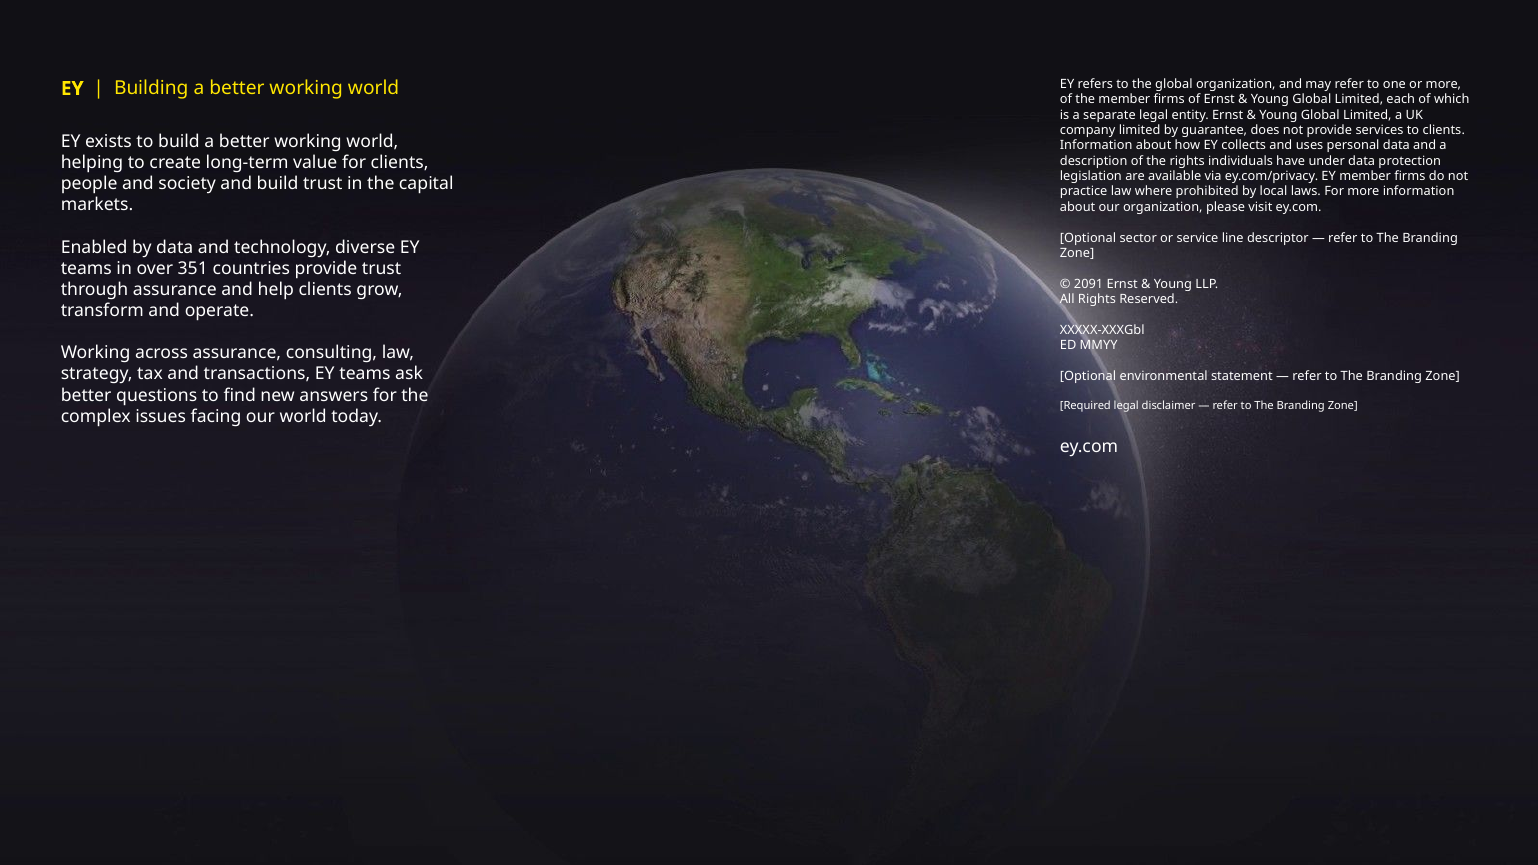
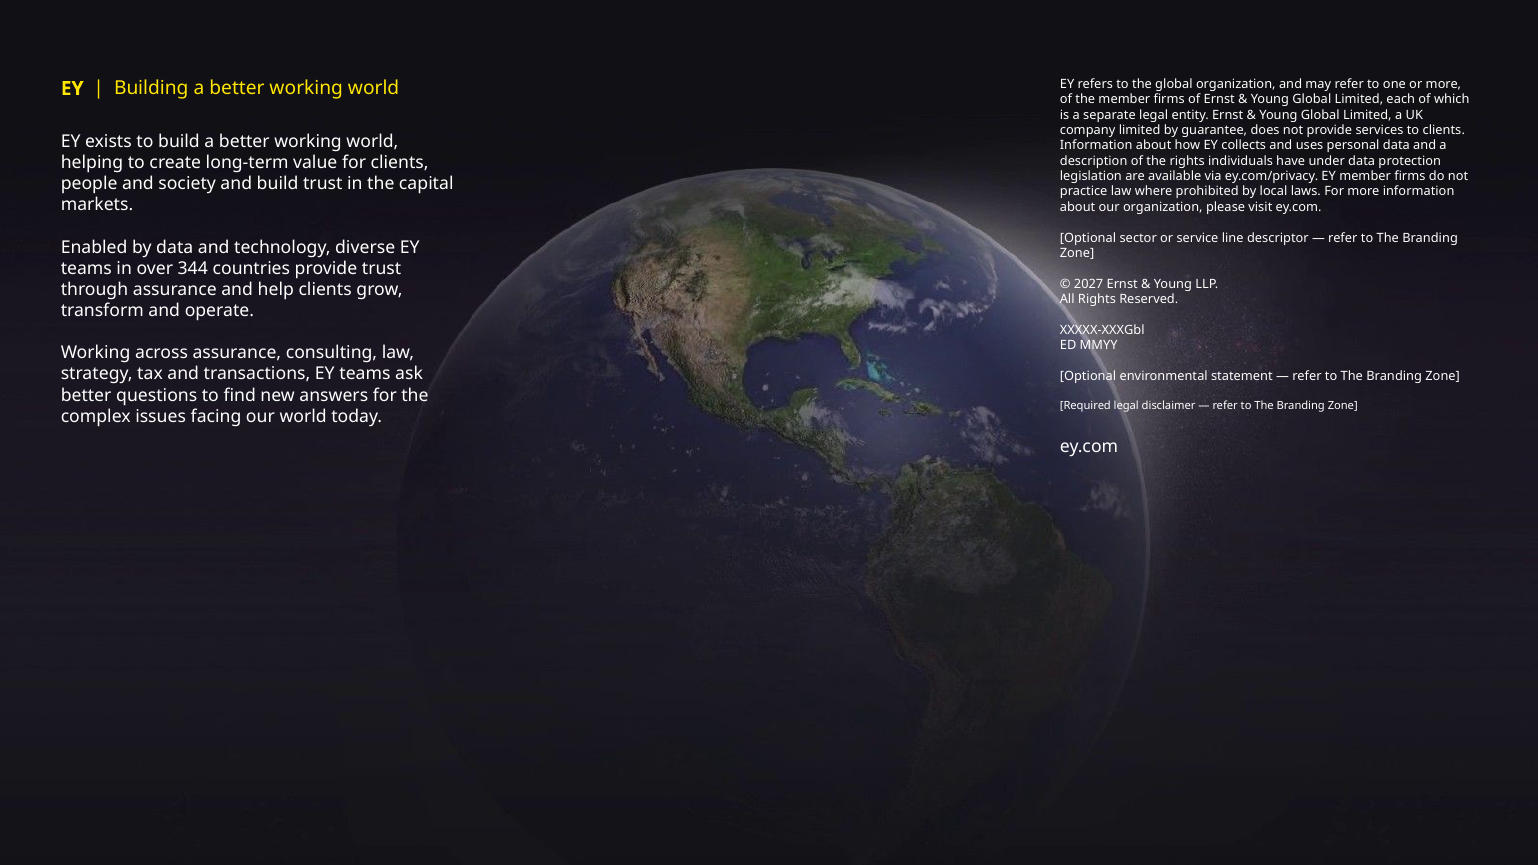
351: 351 -> 344 (193, 268)
2091: 2091 -> 2027 (1089, 284)
